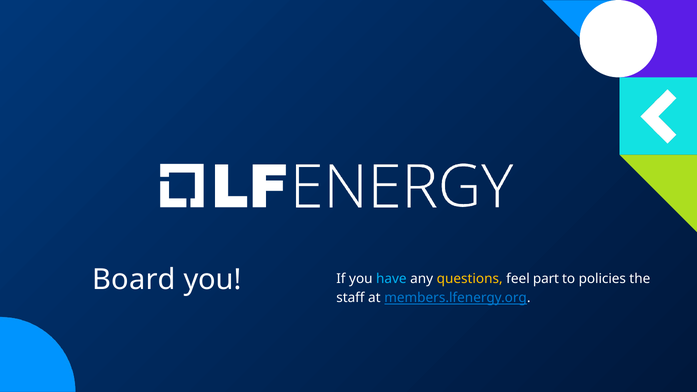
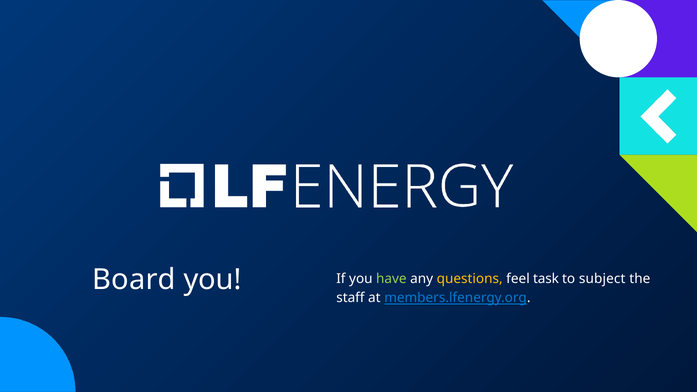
have colour: light blue -> light green (391, 279)
part: part -> task (546, 279)
policies: policies -> subject (602, 279)
